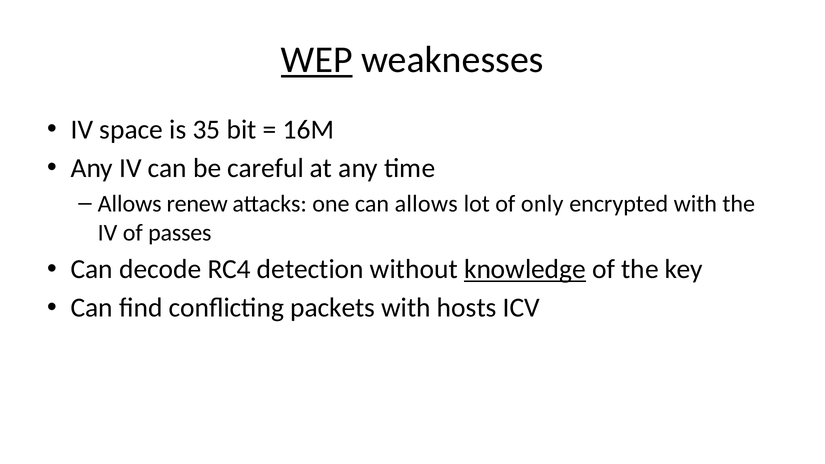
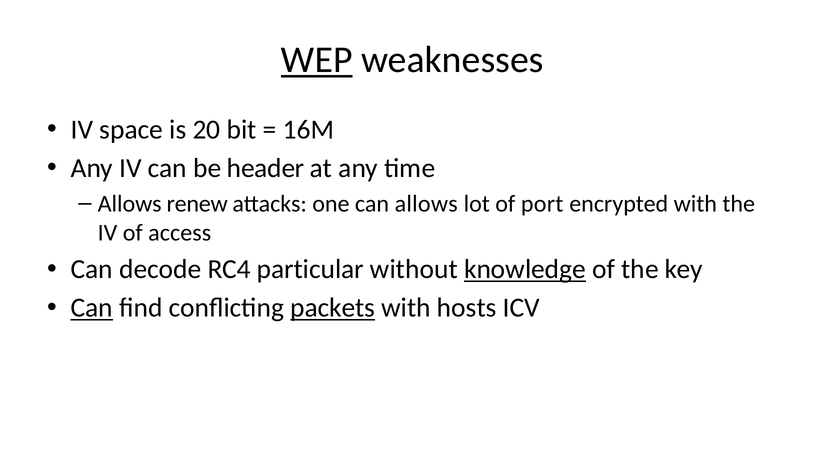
35: 35 -> 20 (206, 130)
careful: careful -> header (266, 168)
only: only -> port (542, 204)
passes: passes -> access (180, 233)
detection: detection -> particular (310, 269)
Can underline: none -> present (92, 308)
packets underline: none -> present (333, 308)
